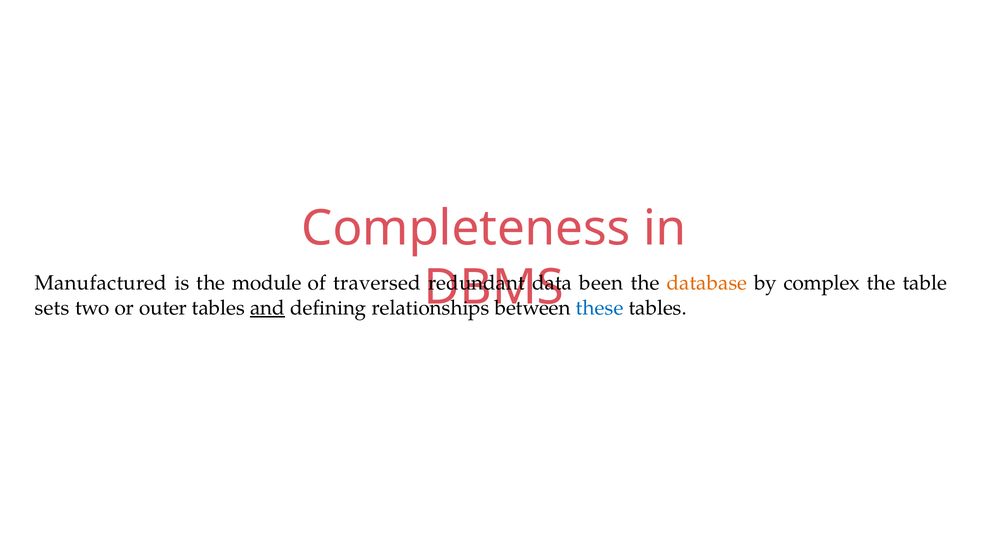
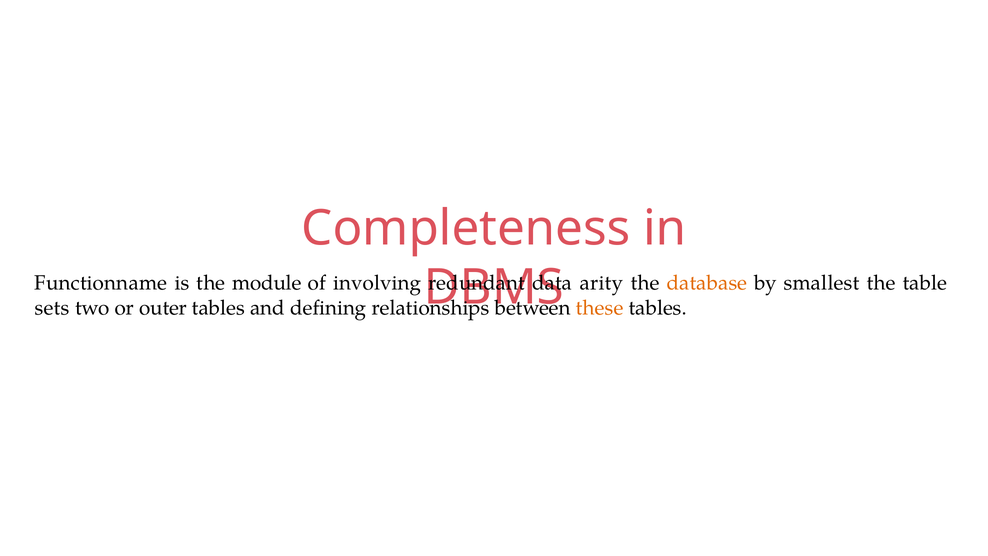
Manufactured: Manufactured -> Functionname (101, 283)
traversed: traversed -> involving (377, 283)
been: been -> arity (601, 283)
complex: complex -> smallest (822, 283)
and underline: present -> none (268, 308)
these colour: blue -> orange (600, 308)
